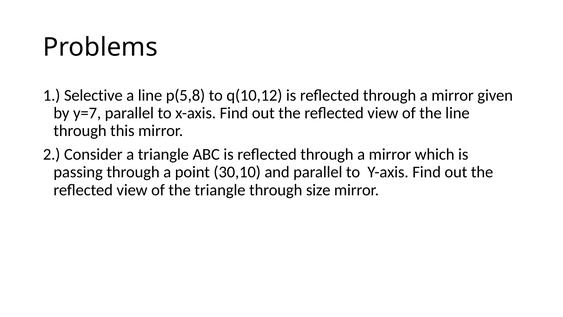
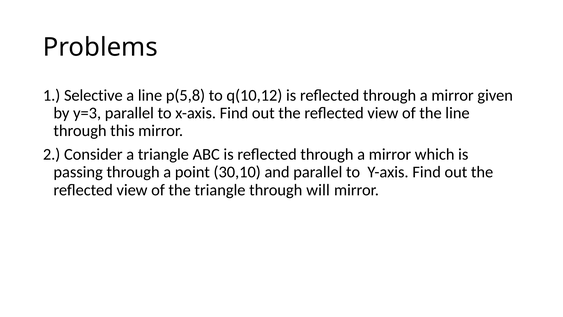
y=7: y=7 -> y=3 (87, 113)
size: size -> will (318, 190)
